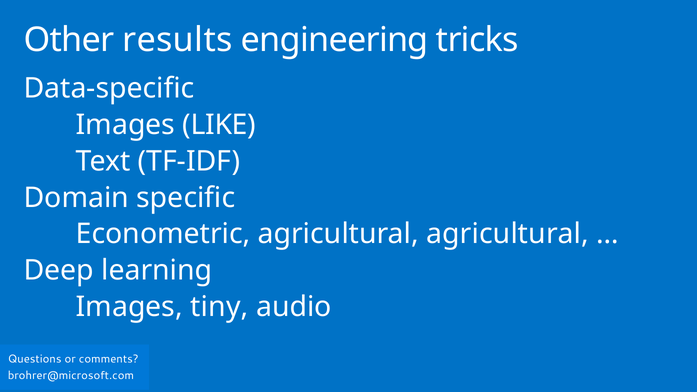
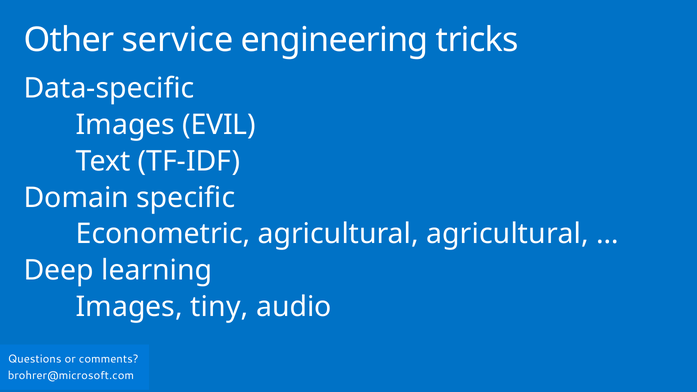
results: results -> service (178, 40)
LIKE: LIKE -> EVIL (219, 125)
